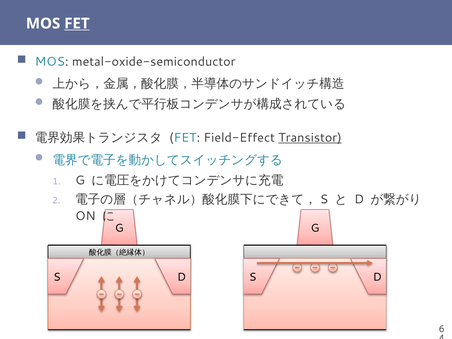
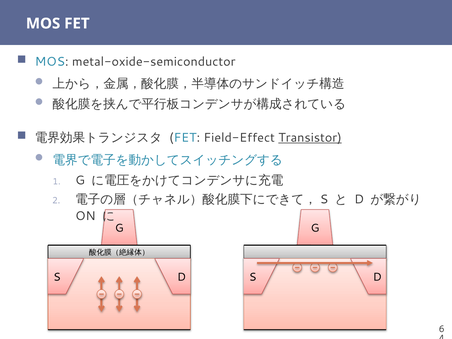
FET underline: present -> none (77, 24)
